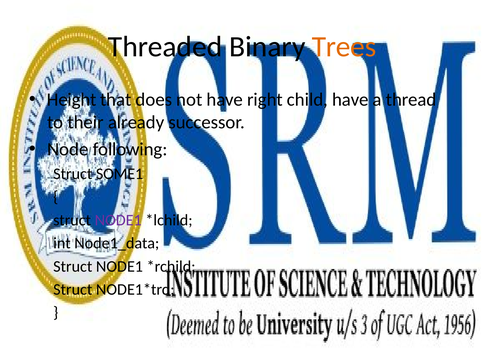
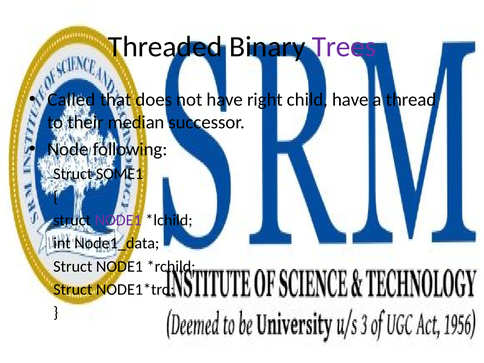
Trees colour: orange -> purple (344, 47)
Height: Height -> Called (71, 100)
already: already -> median (136, 122)
